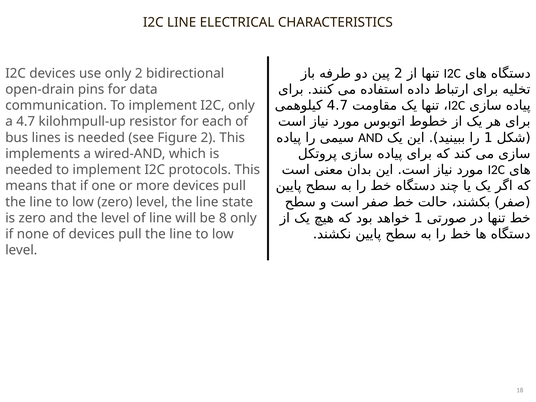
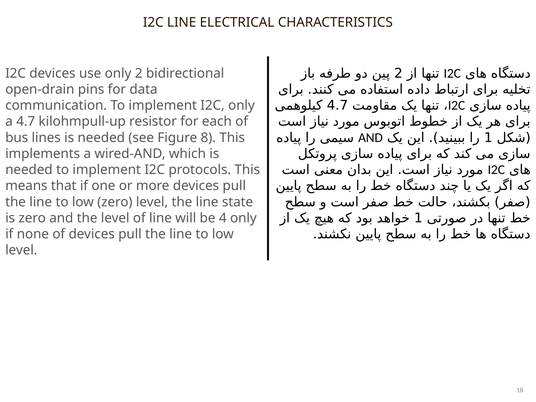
Figure 2: 2 -> 8 (208, 138)
8: 8 -> 4 (223, 218)
